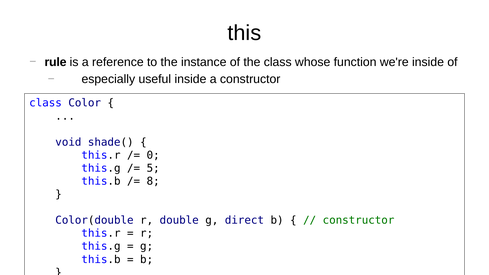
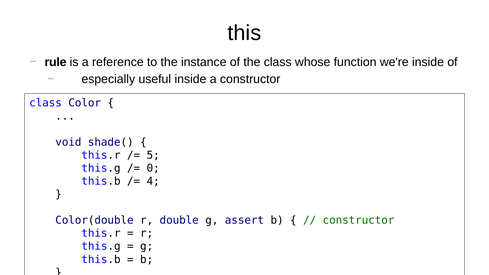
0: 0 -> 5 (153, 155)
5: 5 -> 0 (153, 168)
8: 8 -> 4 (153, 181)
direct: direct -> assert (244, 220)
